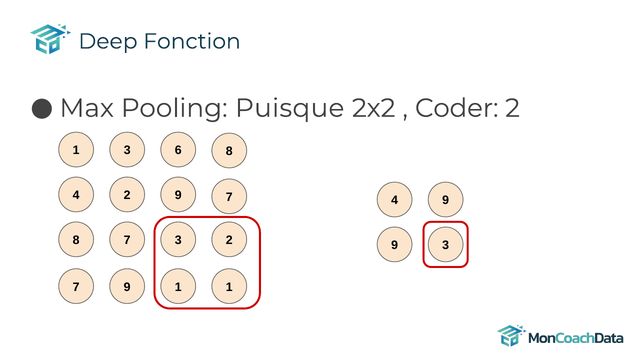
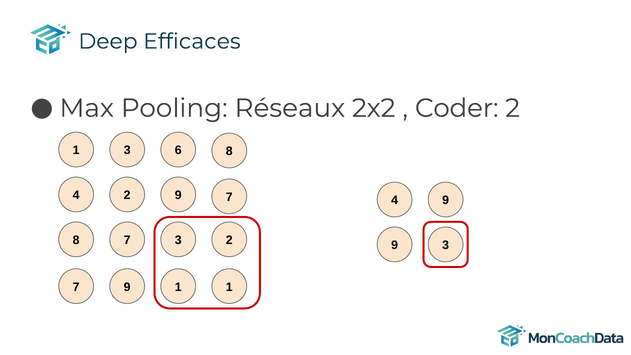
Fonction: Fonction -> Efficaces (192, 41)
Puisque: Puisque -> Réseaux (290, 108)
